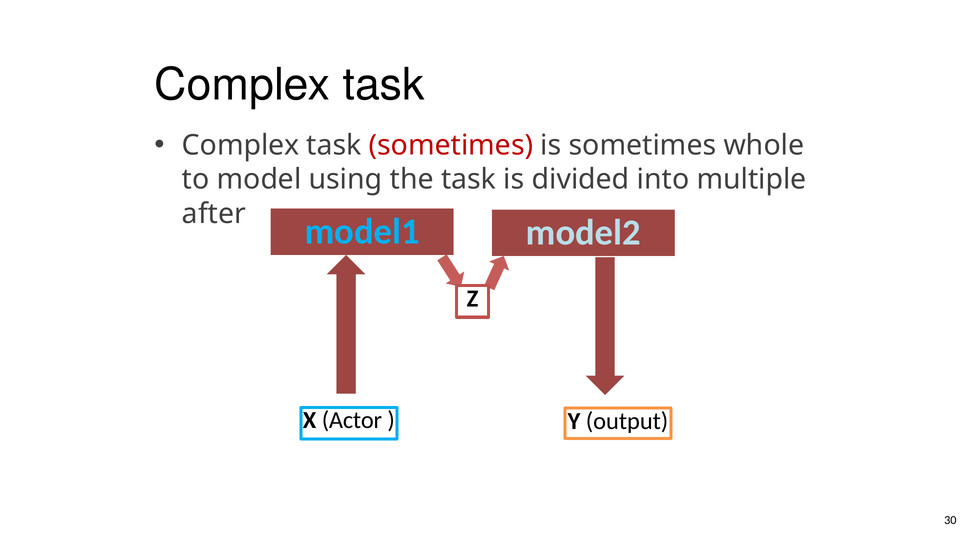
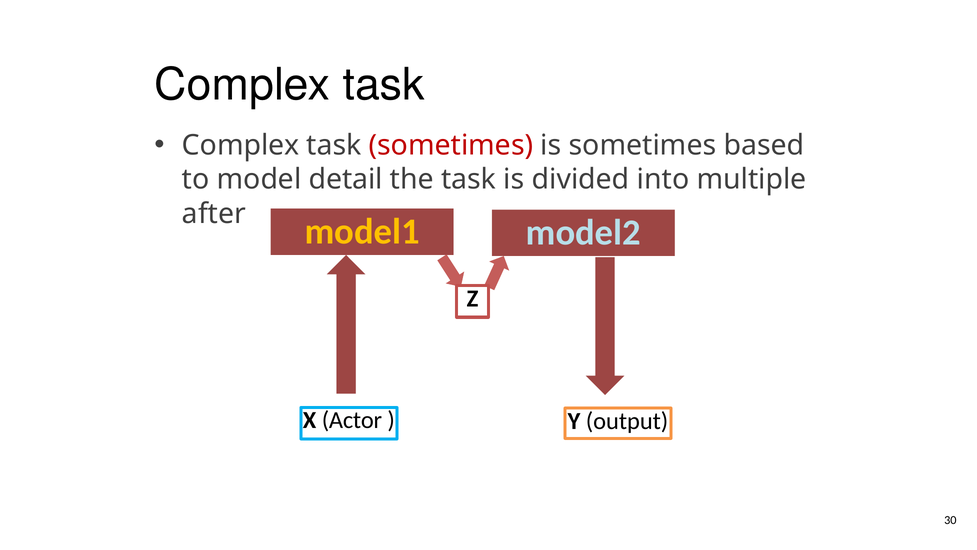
whole: whole -> based (764, 145)
using: using -> detail (346, 179)
model1 colour: light blue -> yellow (362, 231)
